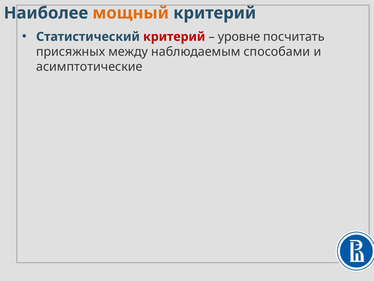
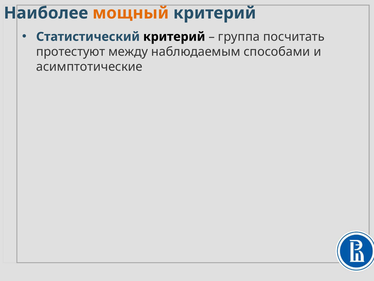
критерий colour: red -> black (174, 37)
уровне: уровне -> группа (239, 37)
присяжных: присяжных -> протестуют (71, 52)
